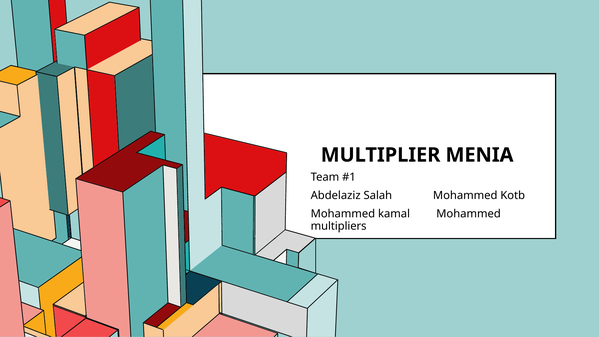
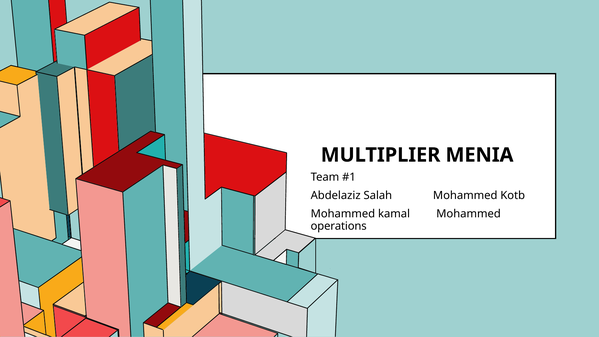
multipliers: multipliers -> operations (339, 226)
